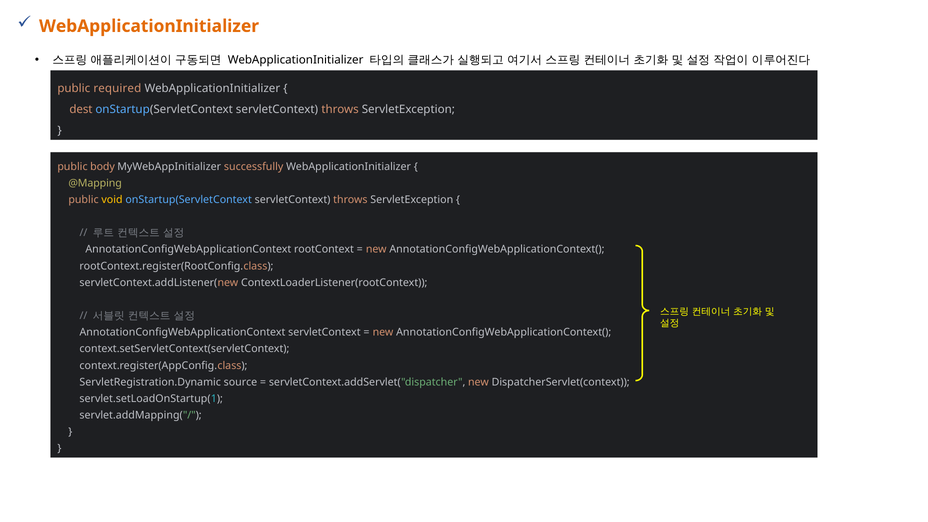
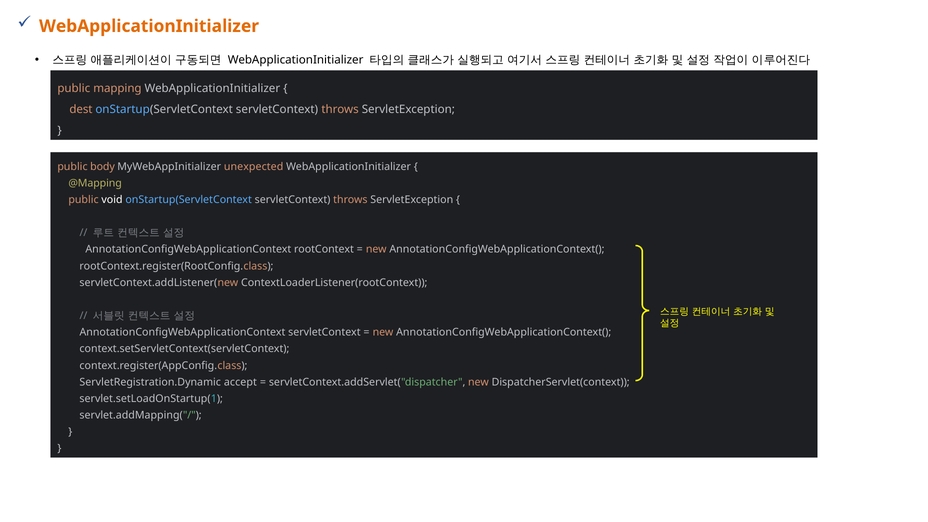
required: required -> mapping (117, 88)
successfully: successfully -> unexpected (254, 167)
void colour: yellow -> white (112, 200)
source: source -> accept (240, 382)
